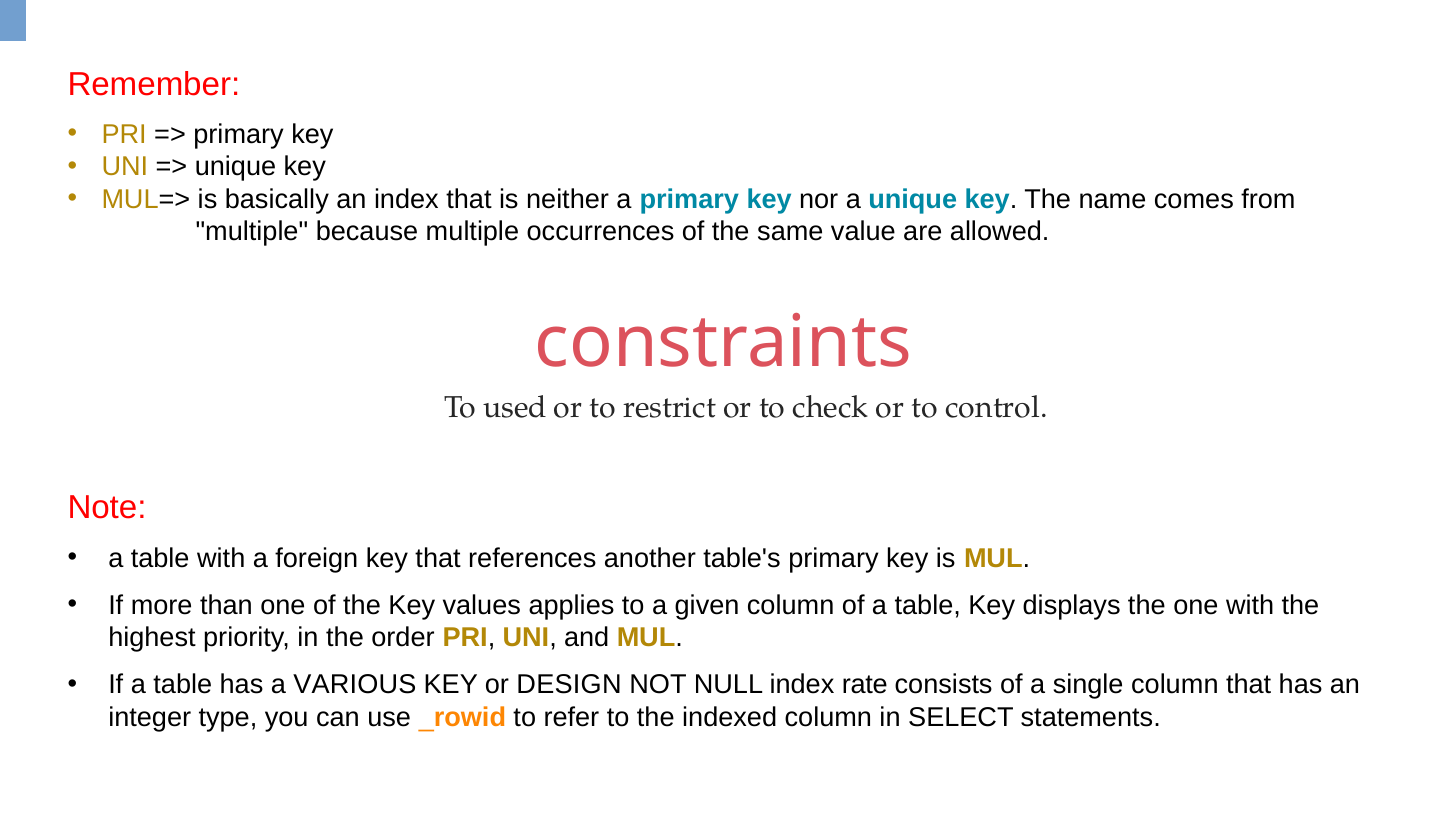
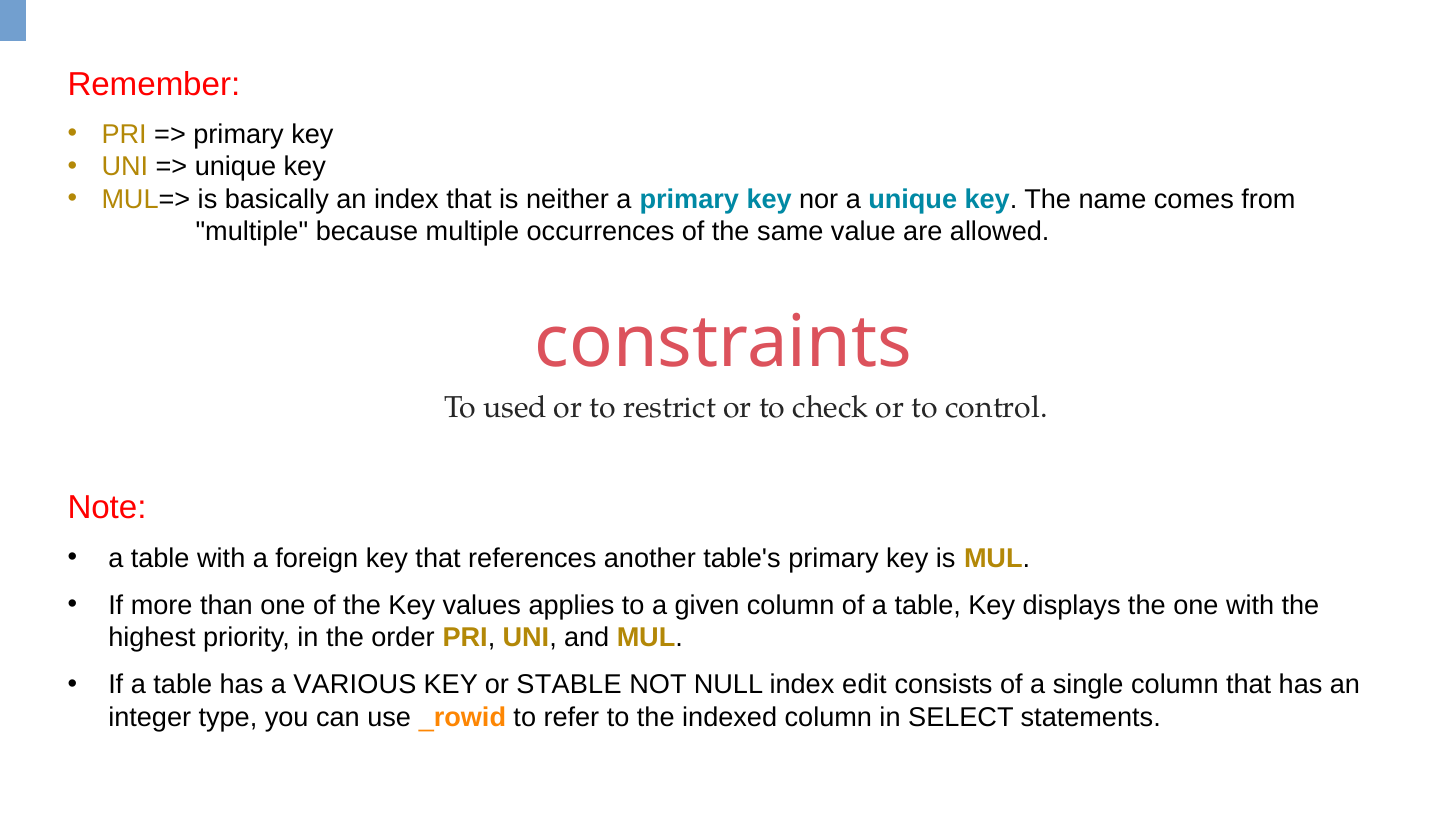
DESIGN: DESIGN -> STABLE (569, 685)
rate: rate -> edit (864, 685)
